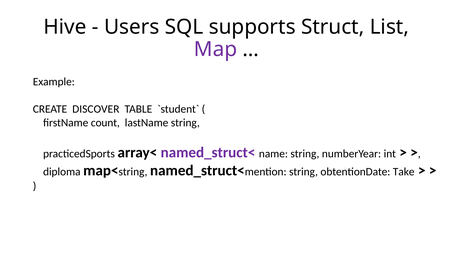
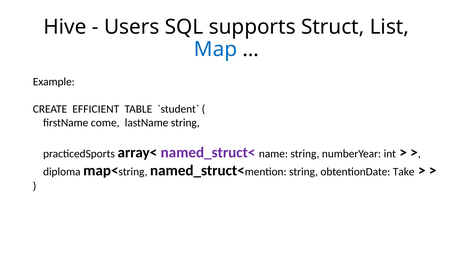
Map colour: purple -> blue (216, 49)
DISCOVER: DISCOVER -> EFFICIENT (96, 109)
count: count -> come (105, 123)
